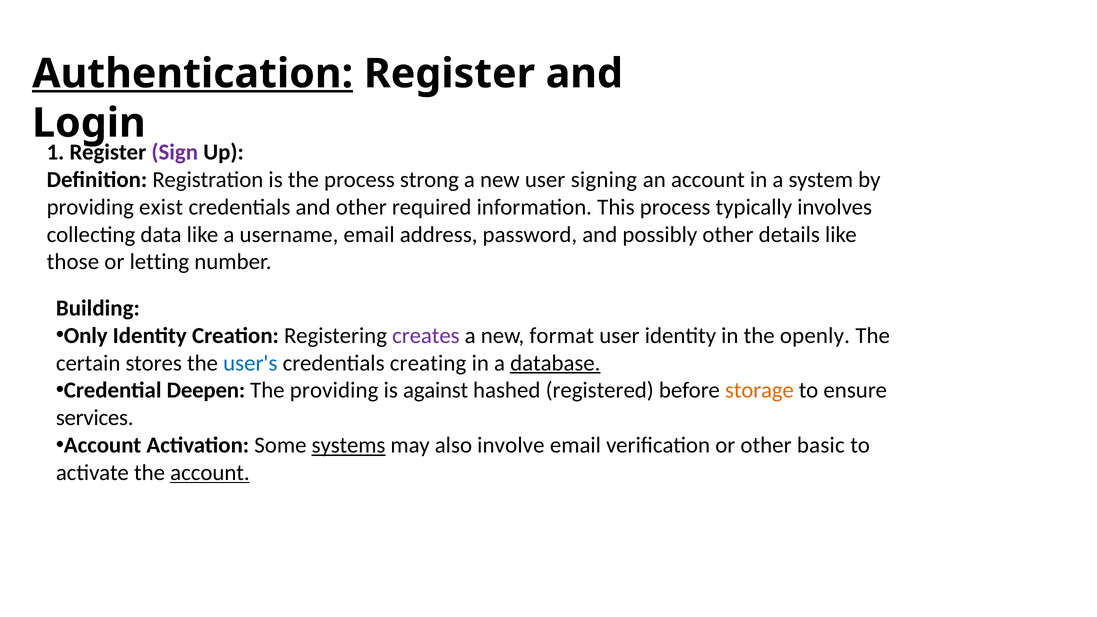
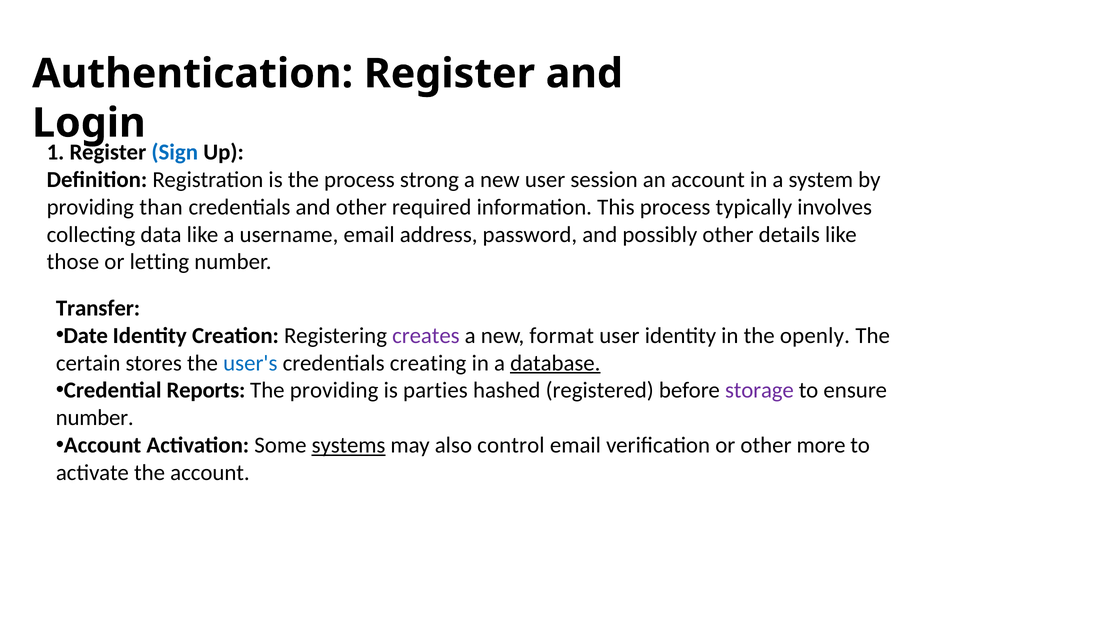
Authentication underline: present -> none (193, 74)
Sign colour: purple -> blue (175, 152)
signing: signing -> session (604, 180)
exist: exist -> than (161, 207)
Building: Building -> Transfer (98, 308)
Only: Only -> Date (86, 336)
Deepen: Deepen -> Reports (206, 390)
against: against -> parties (435, 390)
storage colour: orange -> purple (759, 390)
services: services -> number (95, 418)
involve: involve -> control (511, 445)
basic: basic -> more (821, 445)
account underline: present -> none (210, 473)
